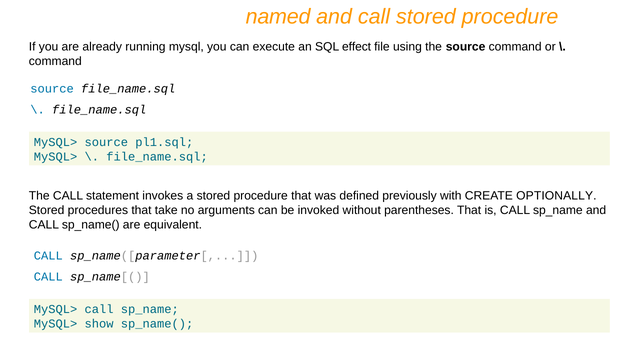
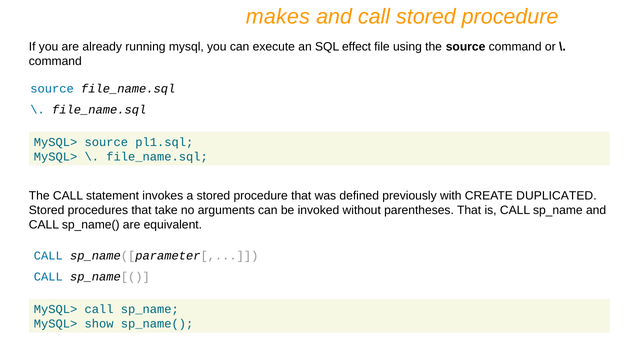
named: named -> makes (278, 17)
OPTIONALLY: OPTIONALLY -> DUPLICATED (556, 196)
